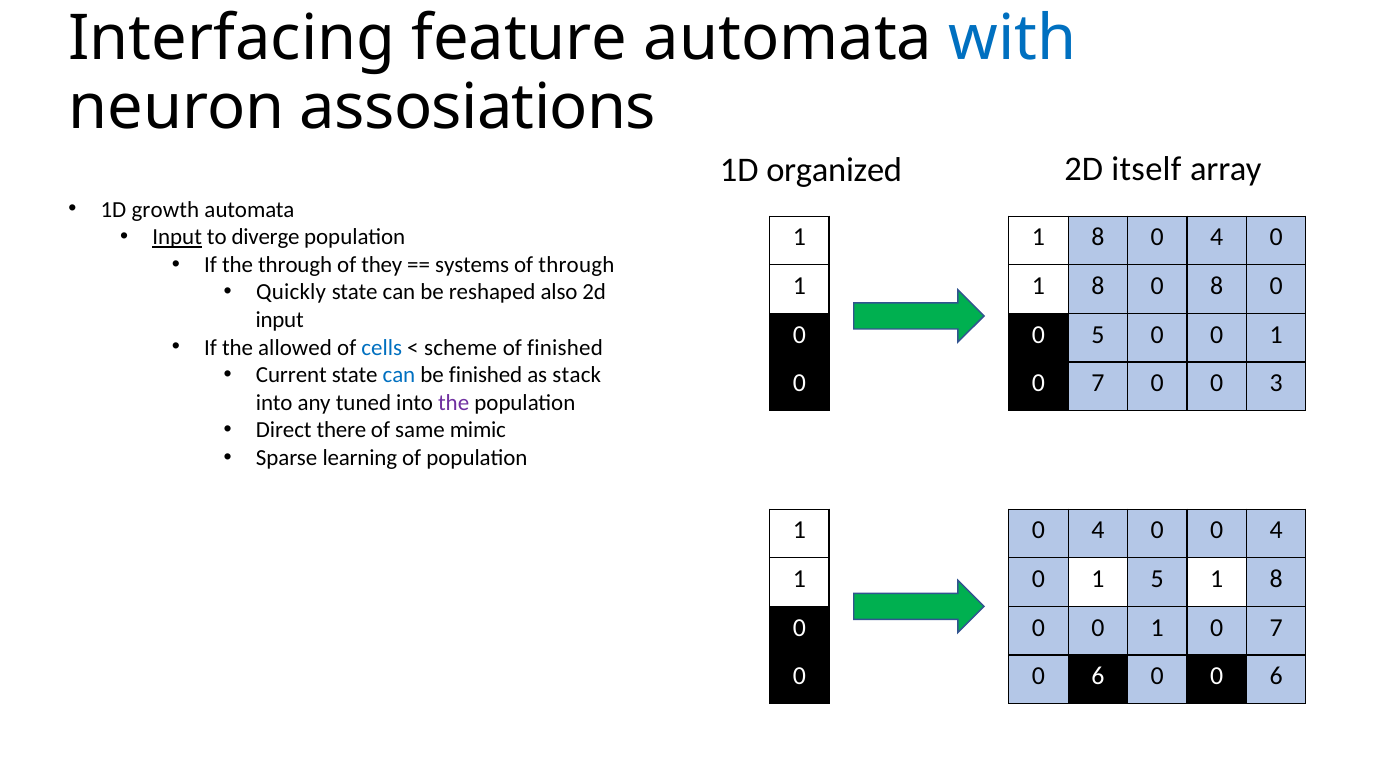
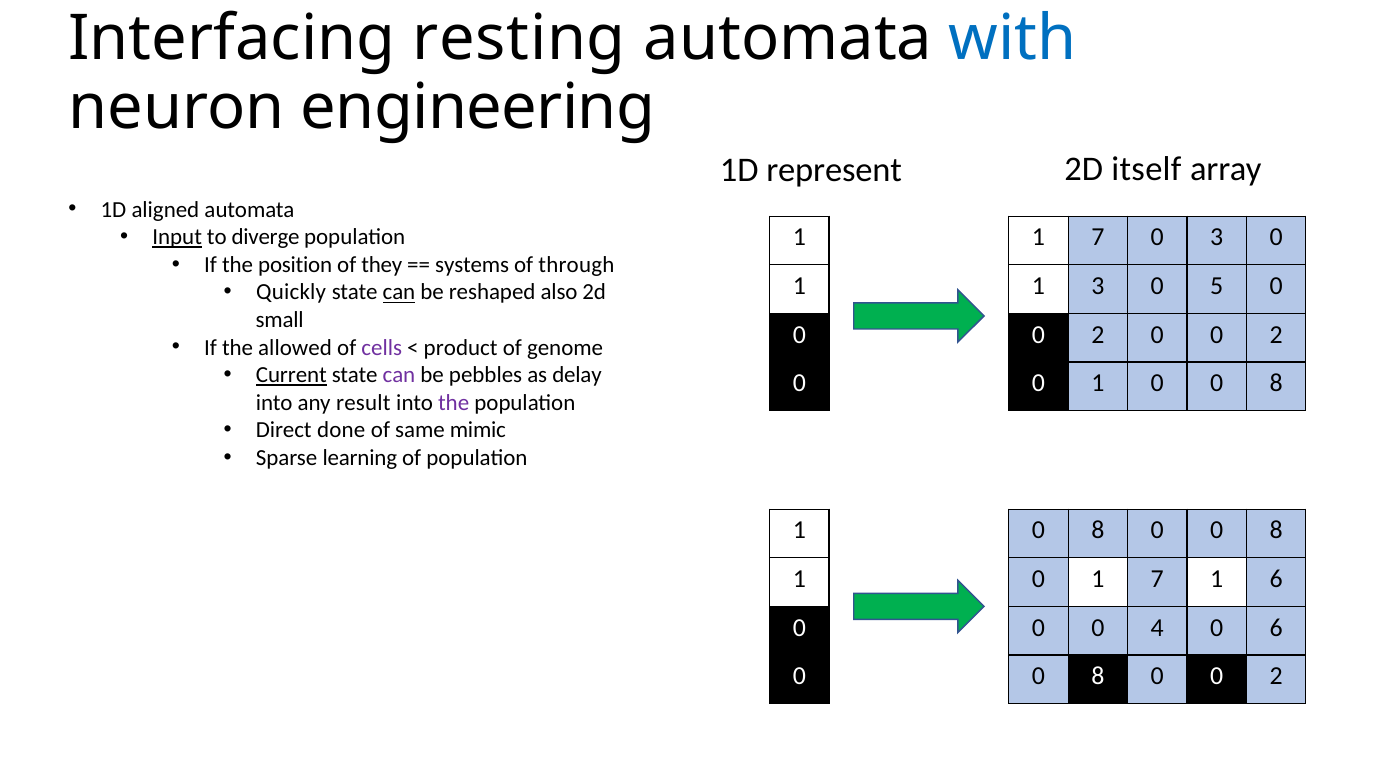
feature: feature -> resting (519, 39)
assosiations: assosiations -> engineering (478, 107)
organized: organized -> represent (834, 170)
growth: growth -> aligned (165, 210)
8: 8 -> 7 (1098, 237)
4: 4 -> 3 (1217, 237)
the through: through -> position (295, 265)
8: 8 -> 3 (1098, 286)
0 8: 8 -> 5 (1217, 286)
can underline: none -> present (399, 292)
input: input -> small (280, 320)
5: 5 -> 2 (1098, 335)
1: 1 -> 2 (1276, 335)
cells colour: blue -> purple (382, 348)
scheme: scheme -> product (461, 348)
of finished: finished -> genome (565, 348)
Current underline: none -> present (291, 375)
can colour: blue -> purple (399, 375)
be finished: finished -> pebbles (486, 375)
stack: stack -> delay (577, 375)
7: 7 -> 1 (1098, 383)
3: 3 -> 8 (1276, 383)
tuned: tuned -> result (363, 403)
there: there -> done (341, 430)
4: 4 -> 8 (1098, 531)
4: 4 -> 8 (1276, 531)
5: 5 -> 7 (1157, 579)
8: 8 -> 6 (1276, 579)
1: 1 -> 4 (1157, 628)
7: 7 -> 6 (1276, 628)
6: 6 -> 8 (1098, 676)
6: 6 -> 2 (1276, 676)
